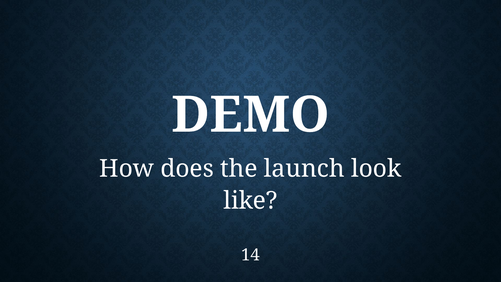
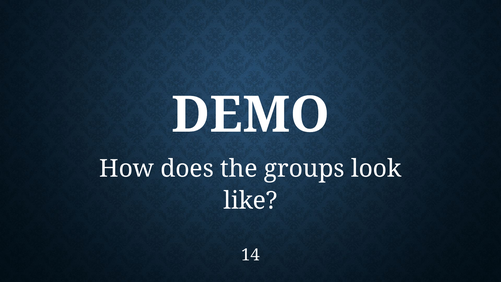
launch: launch -> groups (304, 169)
